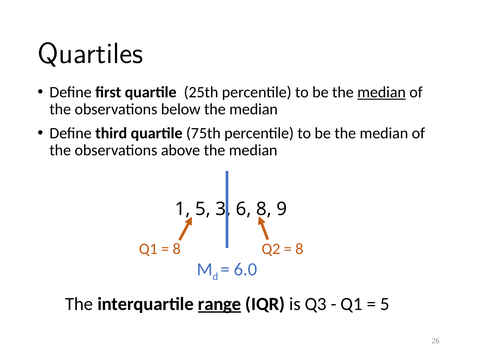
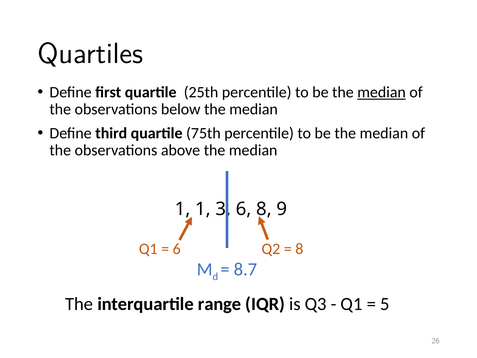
5: 5 -> 1 (203, 209)
8: 8 -> 6 (177, 249)
6.0: 6.0 -> 8.7 (246, 269)
range underline: present -> none (220, 304)
